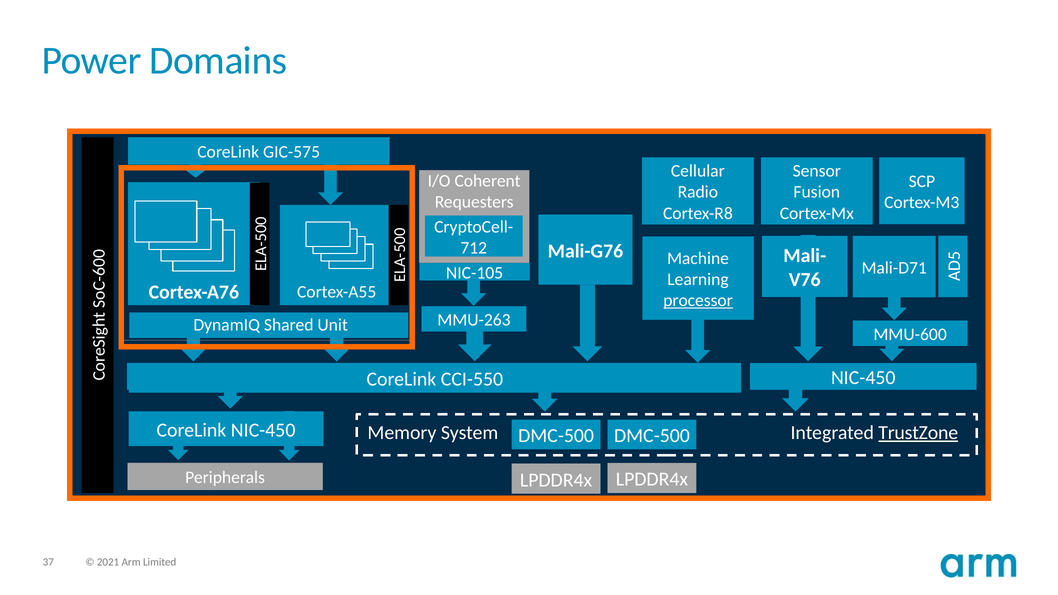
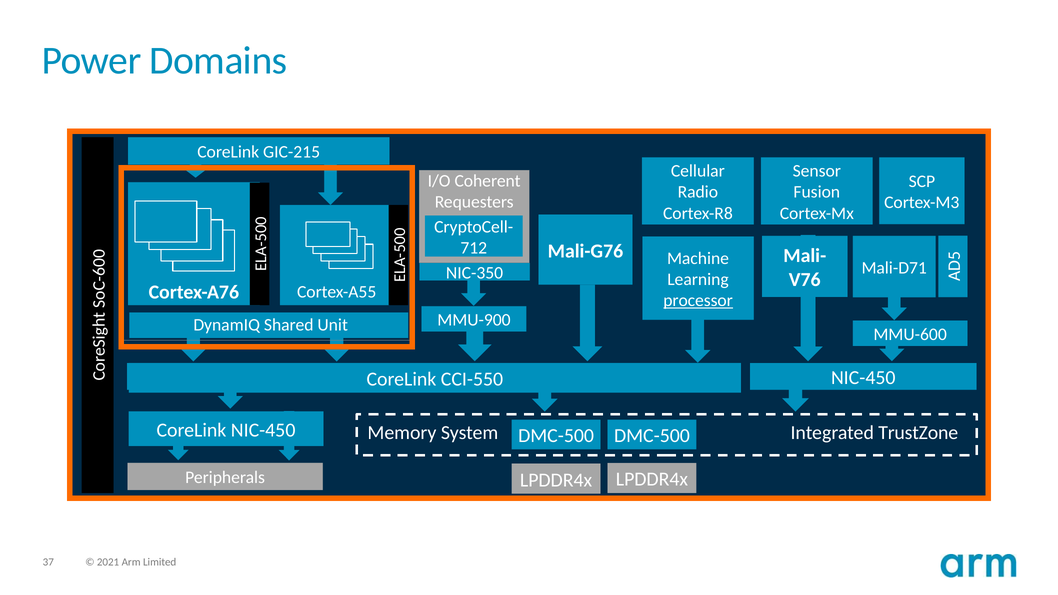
GIC-575: GIC-575 -> GIC-215 (292, 152)
NIC-105: NIC-105 -> NIC-350 (475, 273)
MMU-263: MMU-263 -> MMU-900 (474, 320)
TrustZone underline: present -> none (918, 433)
